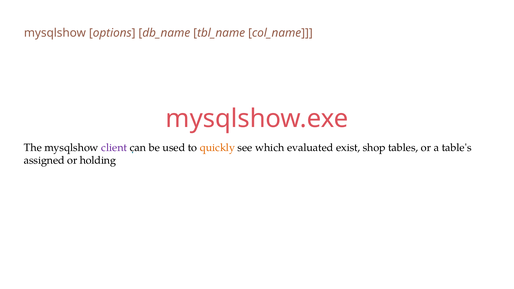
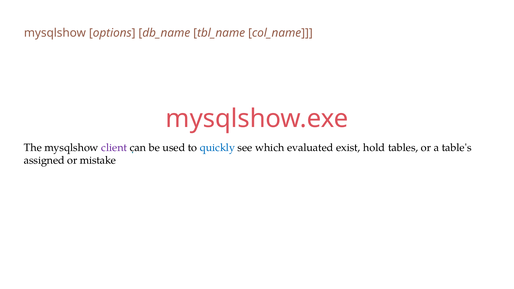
quickly colour: orange -> blue (217, 148)
shop: shop -> hold (374, 148)
holding: holding -> mistake (98, 160)
